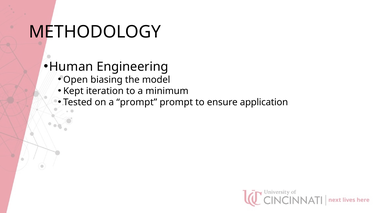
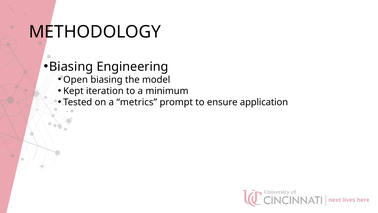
Human: Human -> Biasing (71, 66)
a prompt: prompt -> metrics (137, 102)
